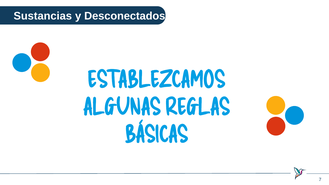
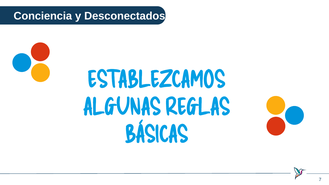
Sustancias: Sustancias -> Conciencia (43, 16)
